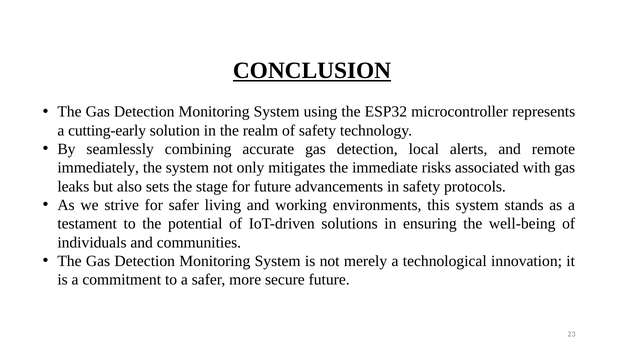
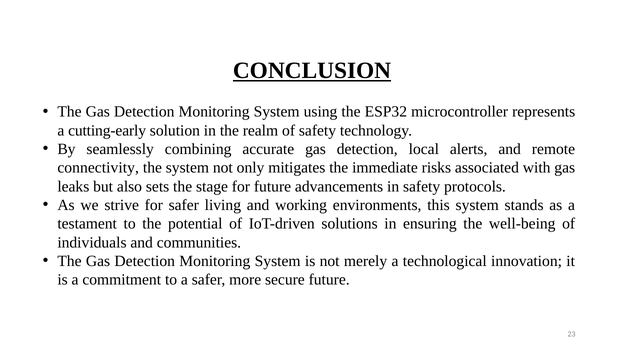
immediately: immediately -> connectivity (98, 168)
